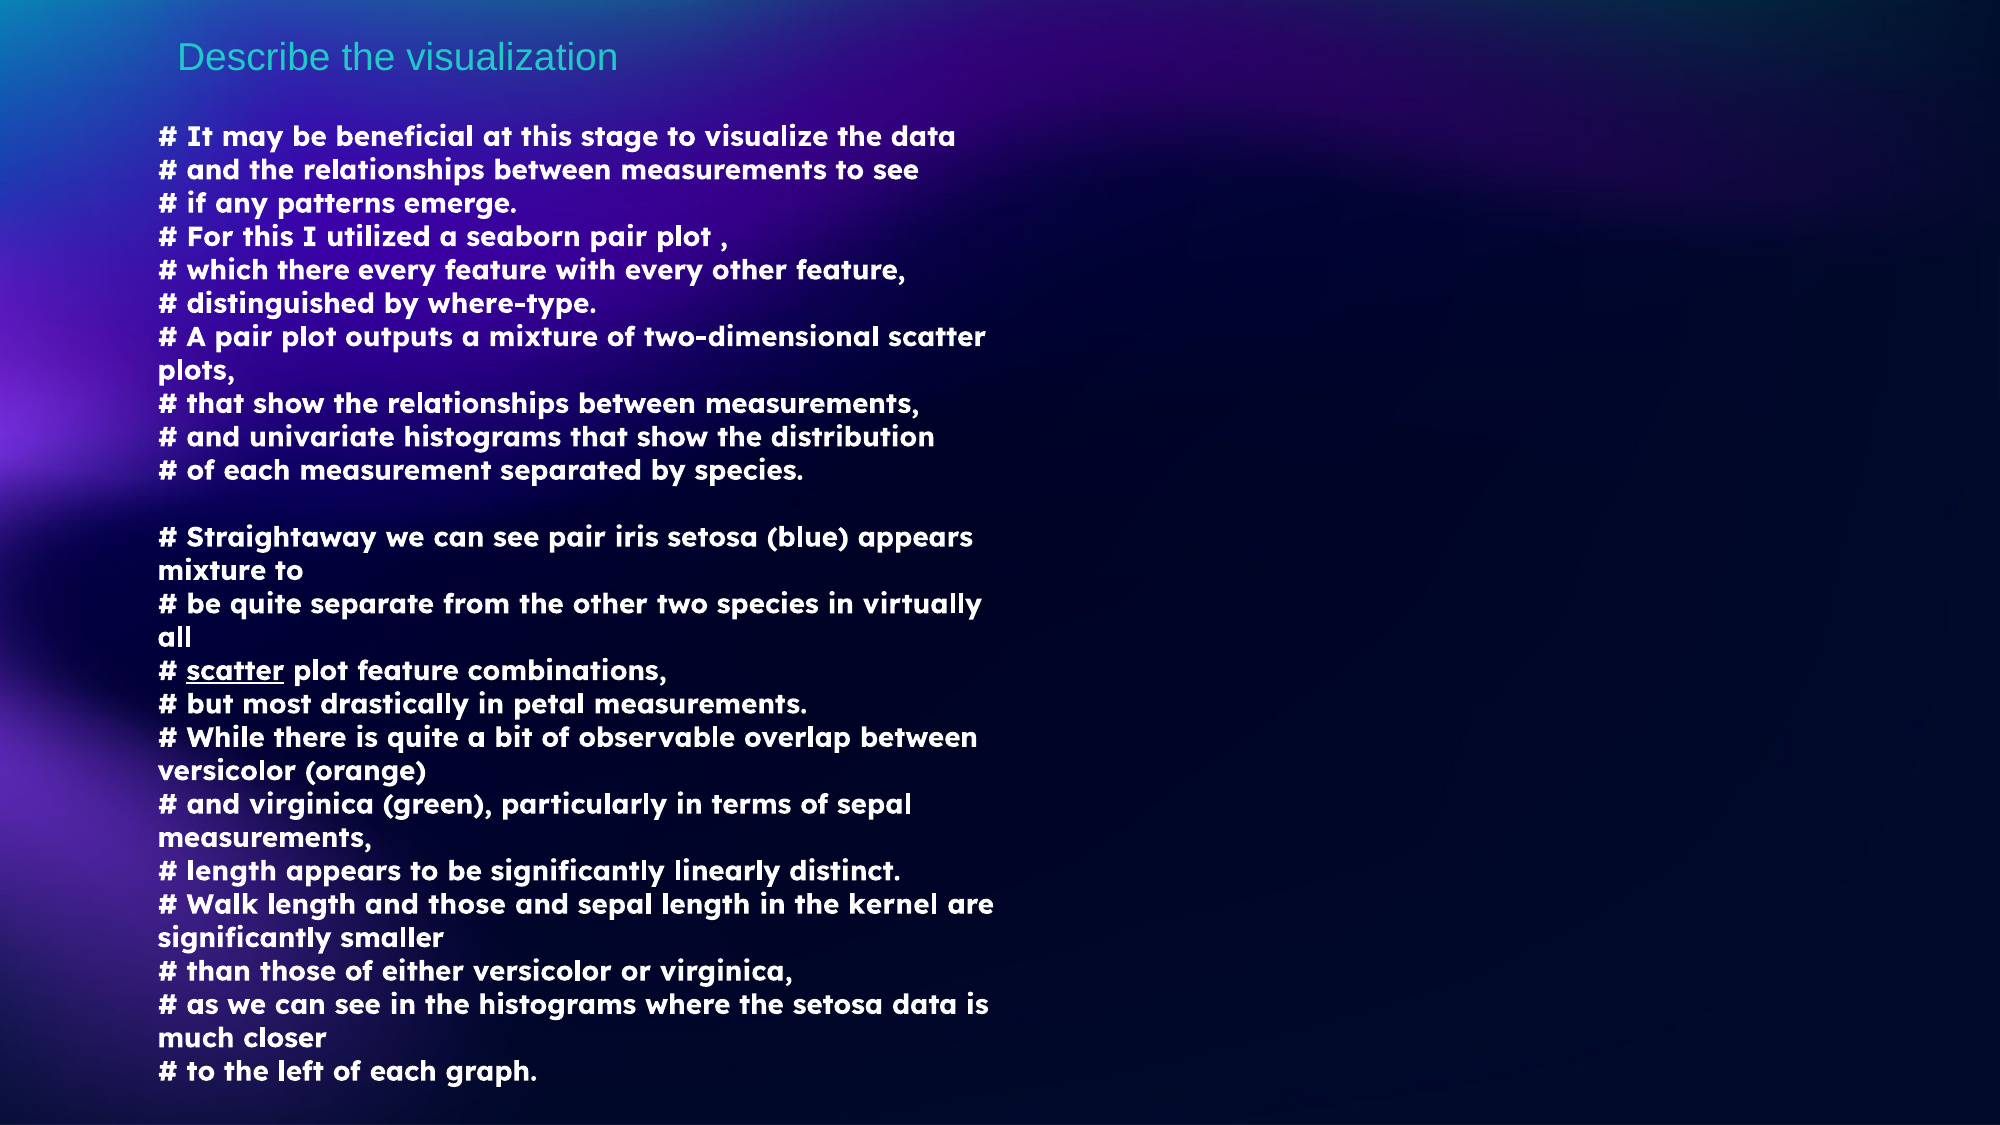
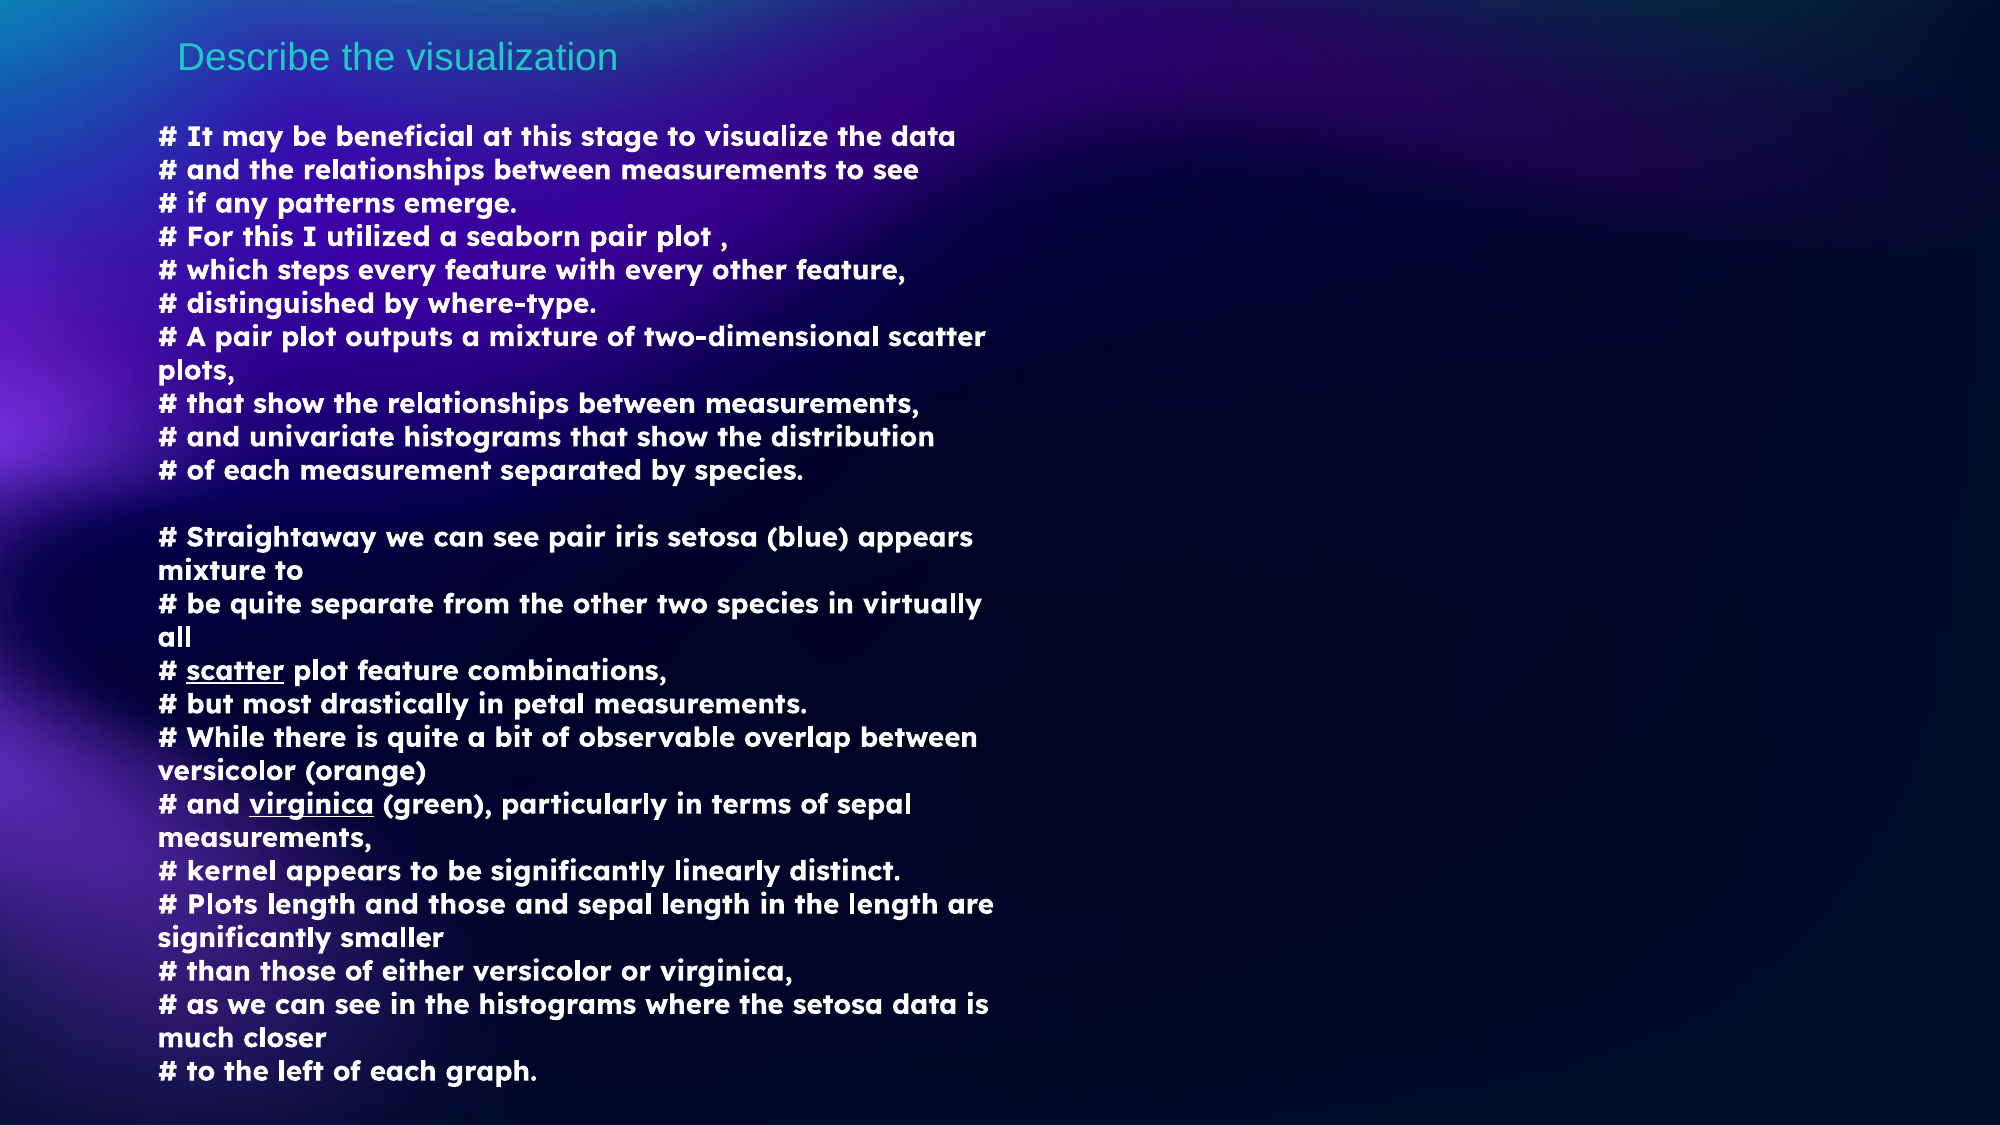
which there: there -> steps (313, 270)
virginica underline: none -> present (312, 804)
length: length -> kernel (232, 871)
Walk: Walk -> Plots (222, 905)
the kernel: kernel -> length (893, 905)
